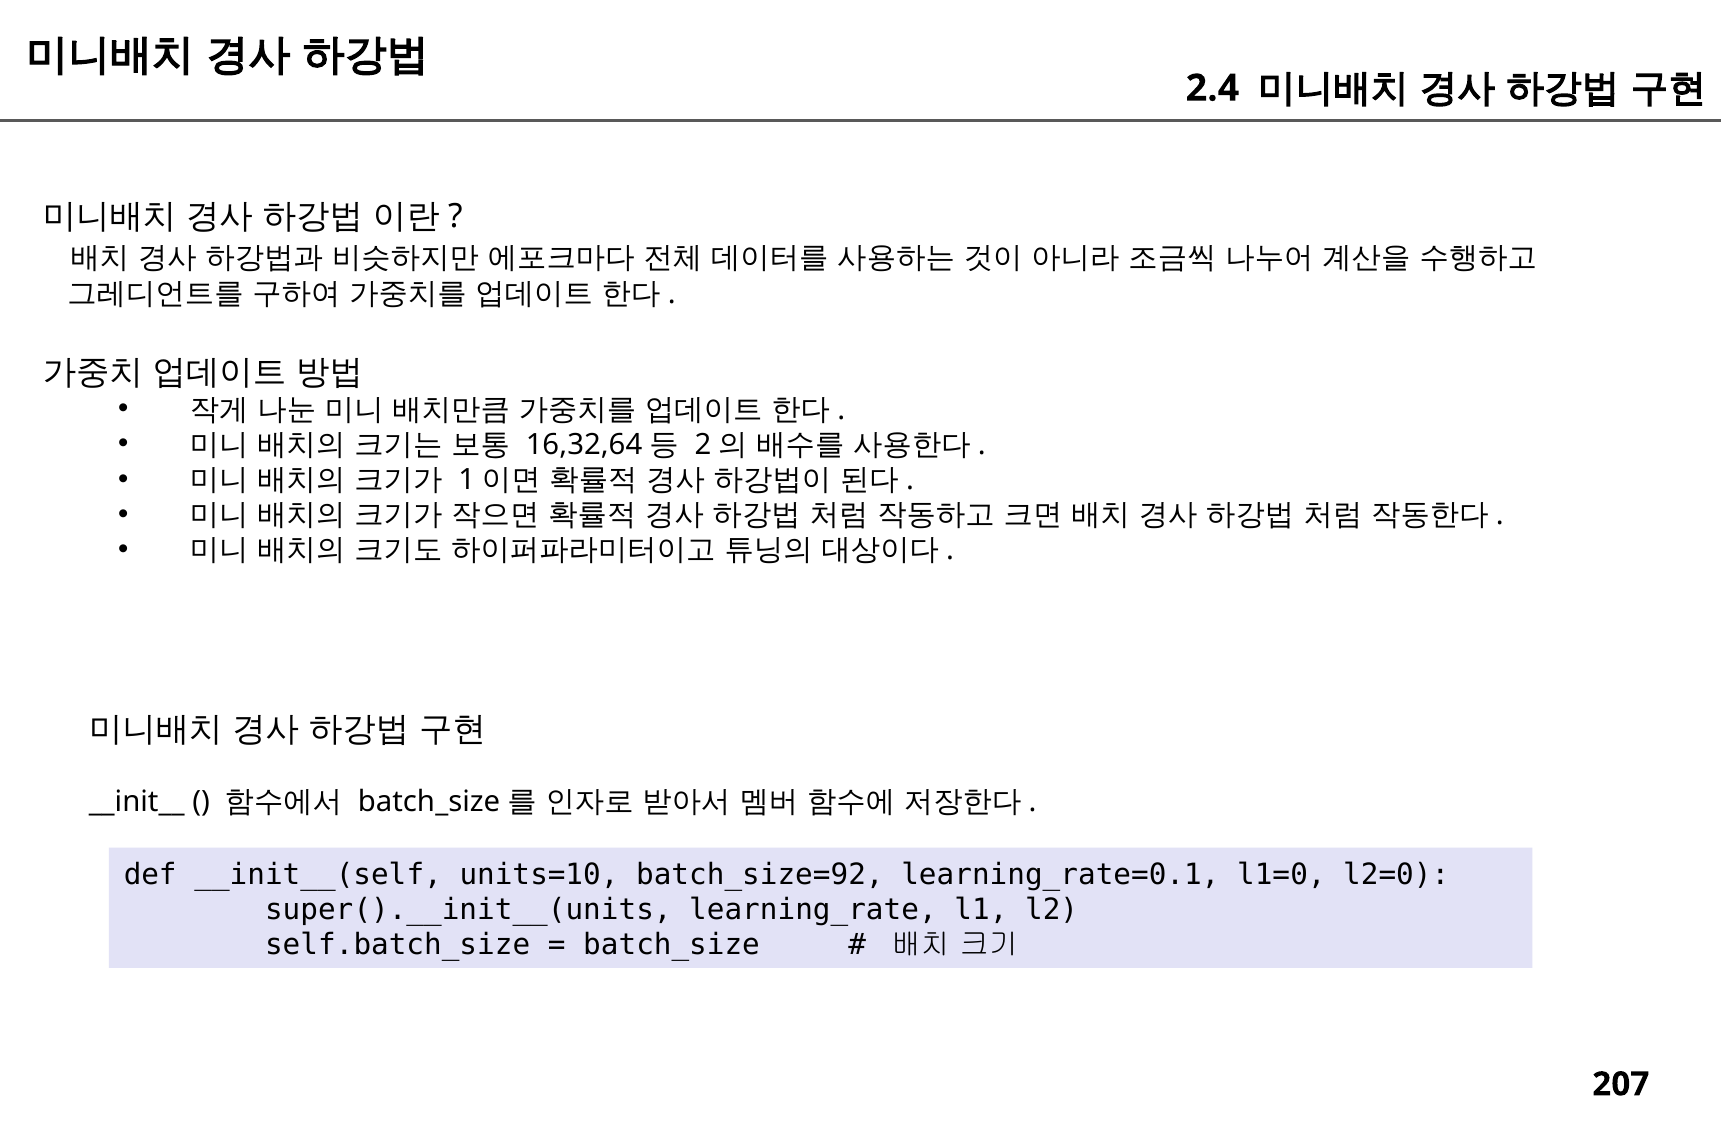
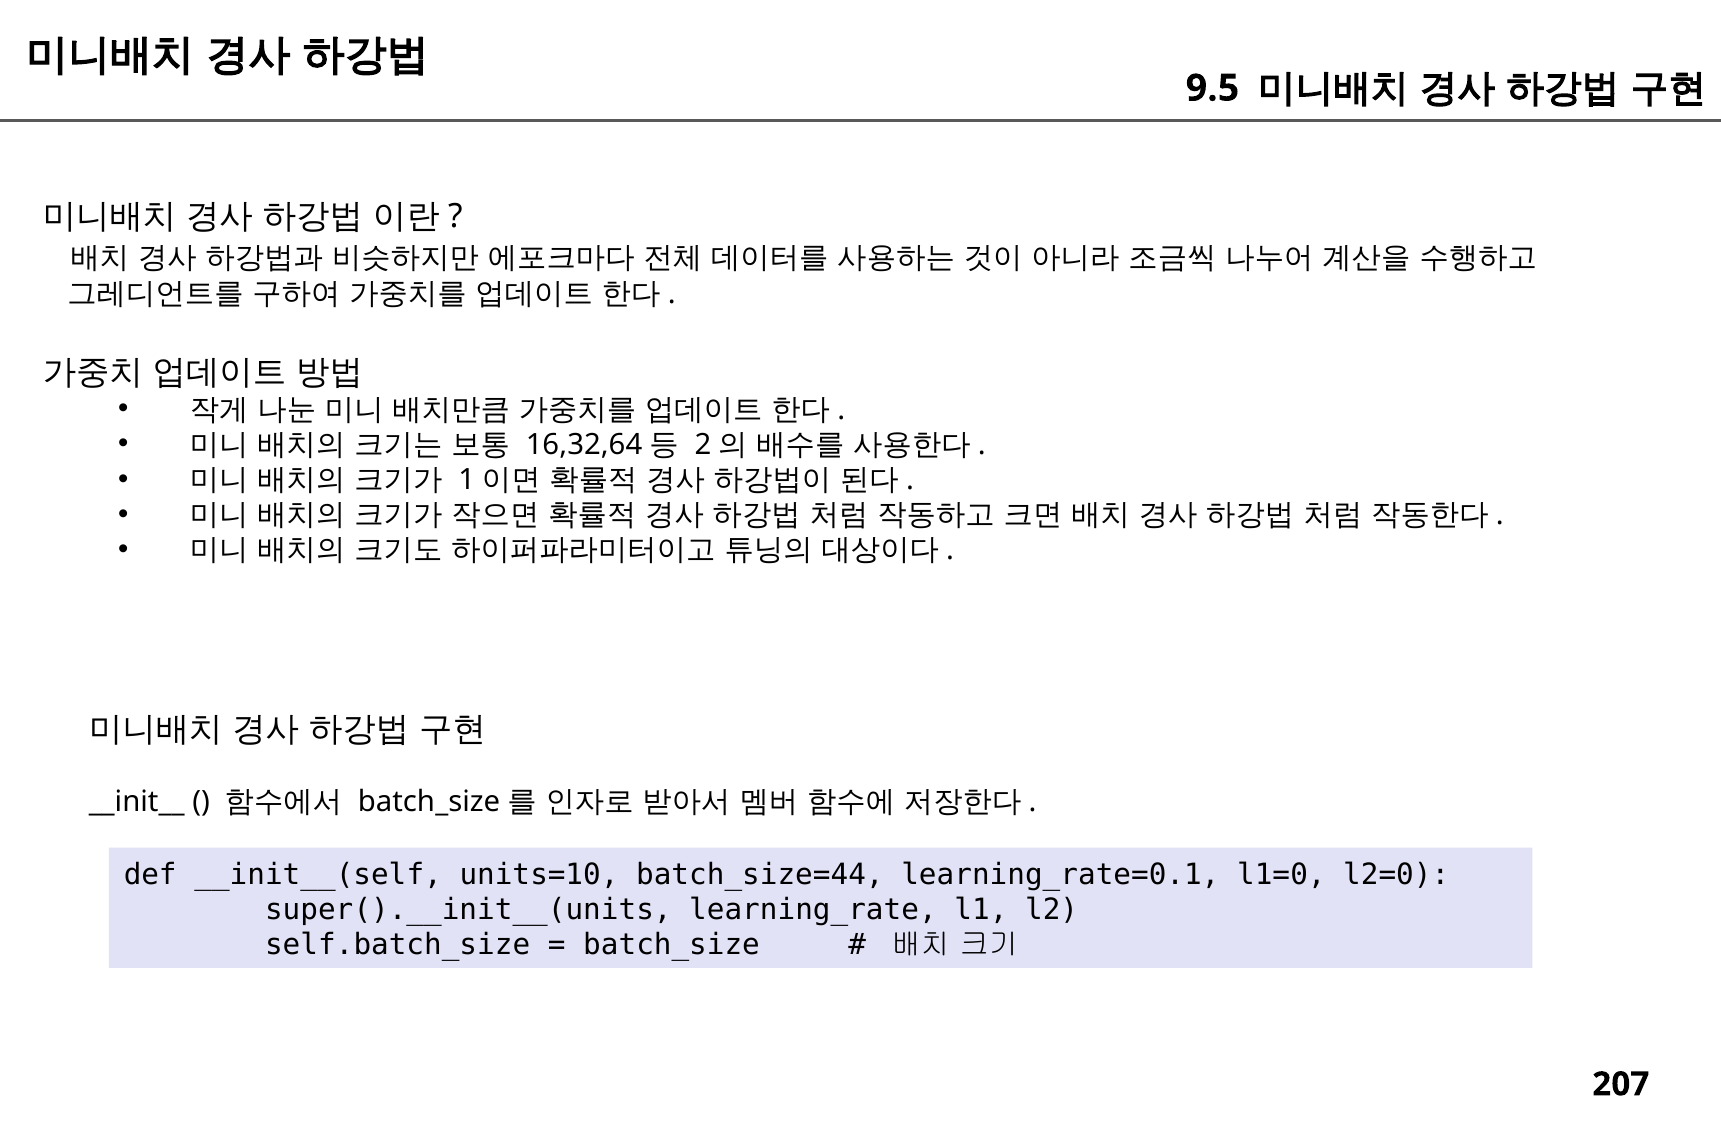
2.4: 2.4 -> 9.5 (1212, 88)
batch_size=92: batch_size=92 -> batch_size=44 (760, 875)
